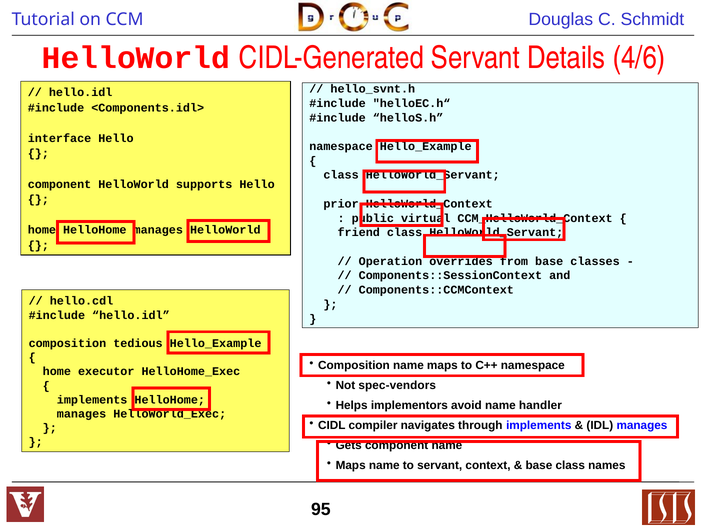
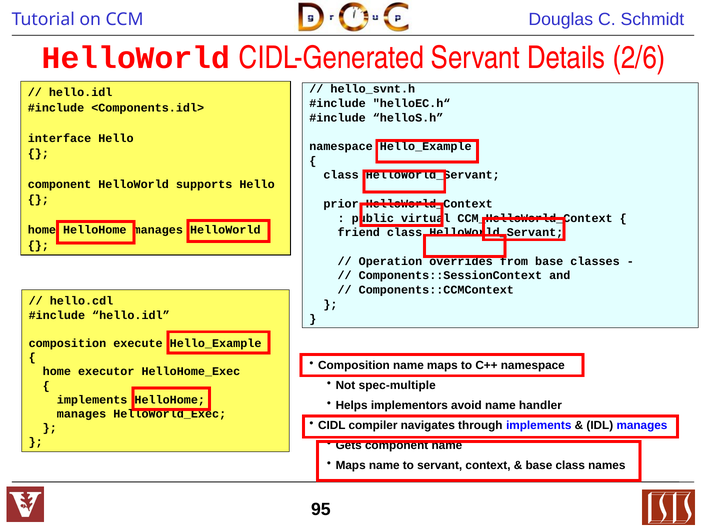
4/6: 4/6 -> 2/6 (639, 58)
tedious: tedious -> execute (138, 344)
spec-vendors: spec-vendors -> spec-multiple (397, 386)
